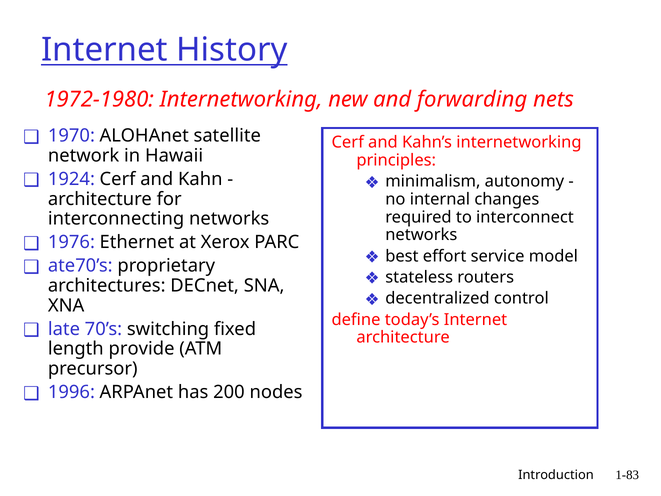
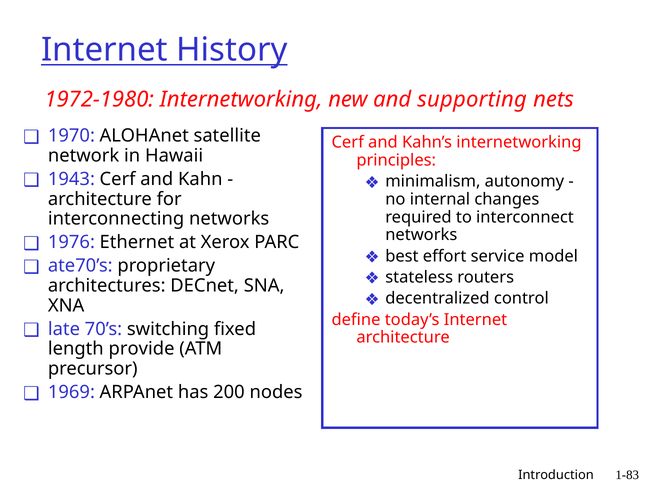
forwarding: forwarding -> supporting (472, 99)
1924: 1924 -> 1943 (71, 179)
1996: 1996 -> 1969 (71, 392)
